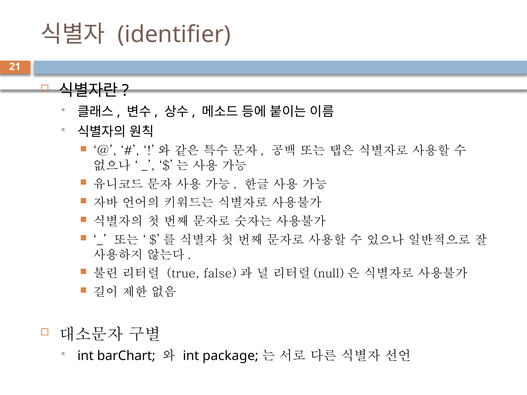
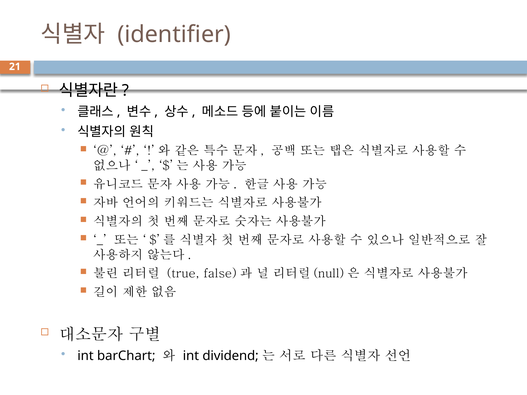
package: package -> dividend (231, 356)
